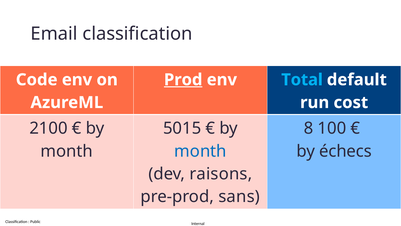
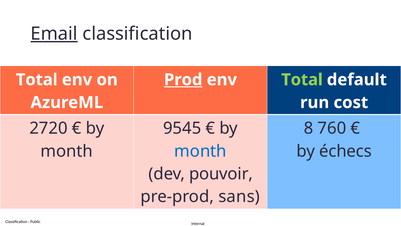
Email underline: none -> present (54, 34)
Code: Code -> Total (37, 80)
Total colour: light blue -> light green (302, 80)
2100: 2100 -> 2720 (48, 128)
5015: 5015 -> 9545 (182, 128)
100: 100 -> 760 (332, 128)
raisons: raisons -> pouvoir (221, 174)
